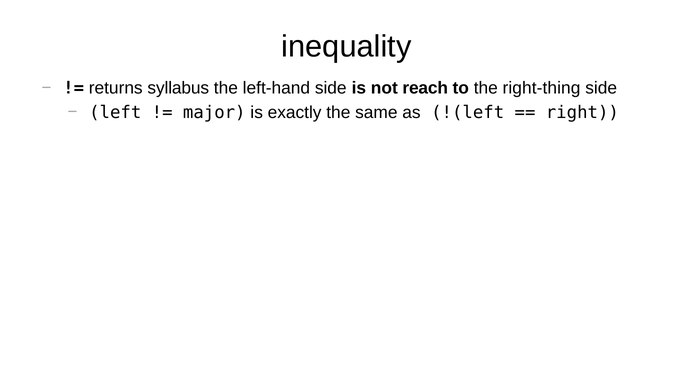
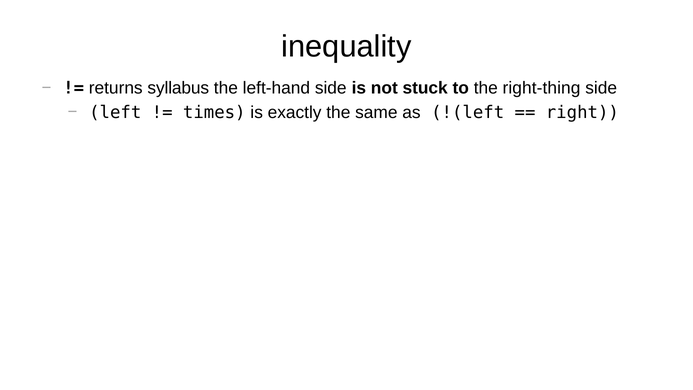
reach: reach -> stuck (425, 88)
major: major -> times (214, 112)
